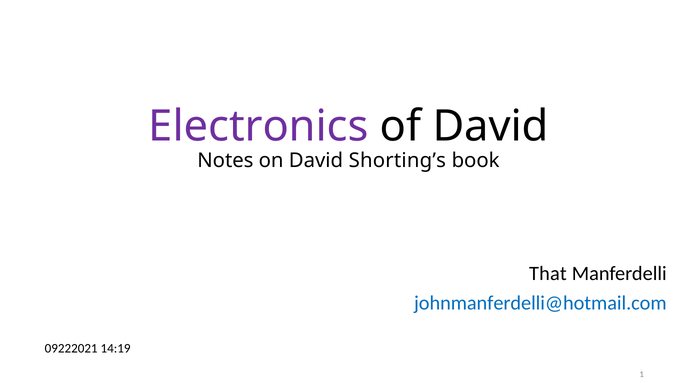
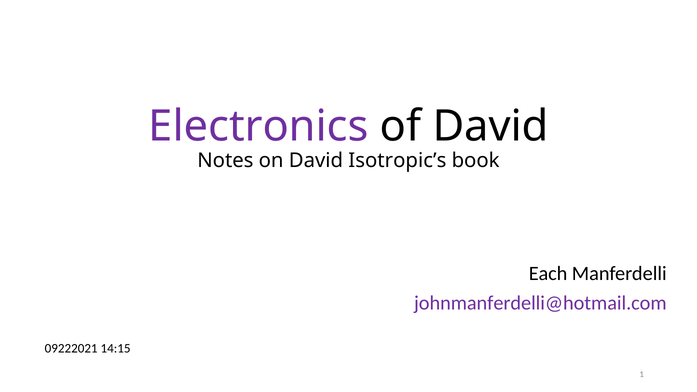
Shorting’s: Shorting’s -> Isotropic’s (397, 161)
That: That -> Each (548, 274)
johnmanferdelli@hotmail.com colour: blue -> purple (540, 303)
14:19: 14:19 -> 14:15 (116, 348)
